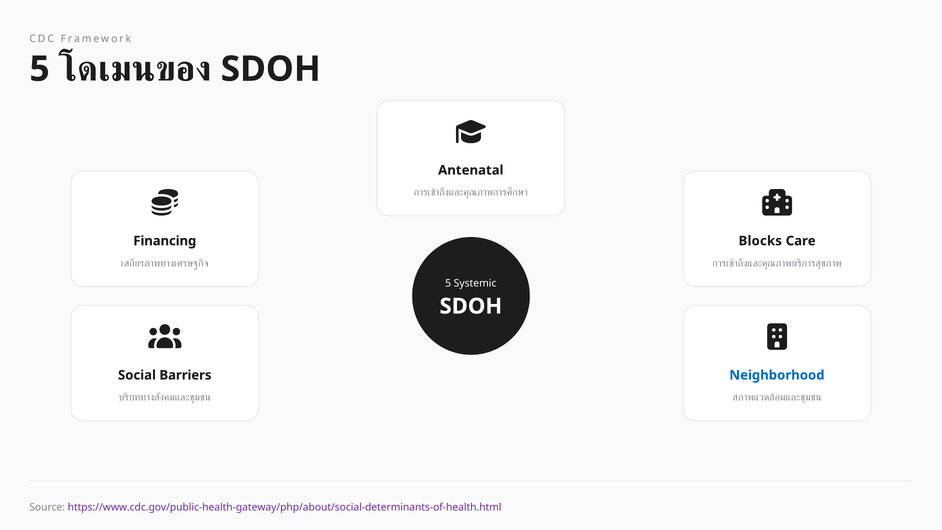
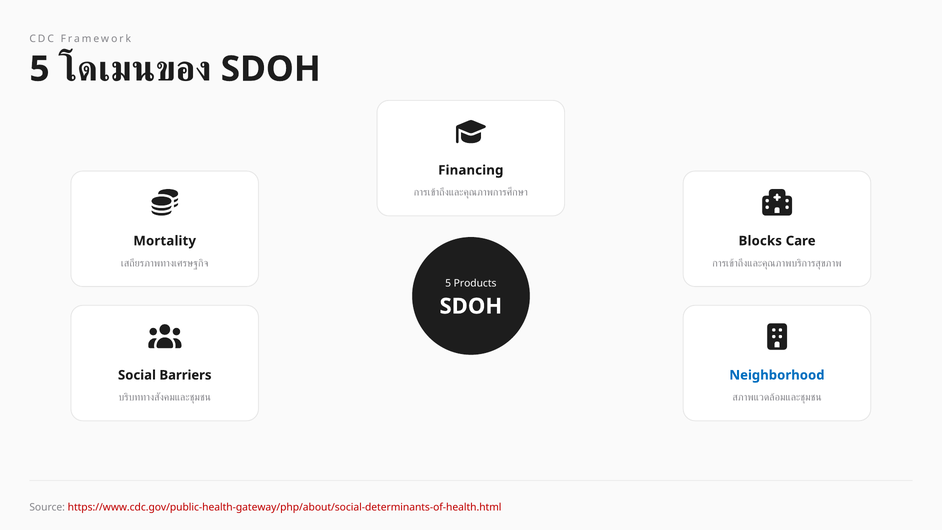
Antenatal: Antenatal -> Financing (471, 170)
Financing: Financing -> Mortality (165, 241)
Systemic: Systemic -> Products (475, 283)
https://www.cdc.gov/public-health-gateway/php/about/social-determinants-of-health.html colour: purple -> red (285, 507)
